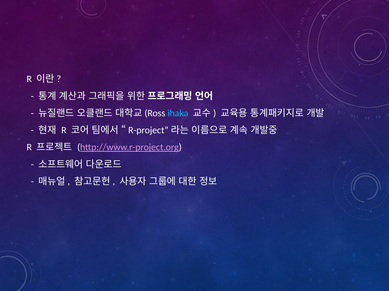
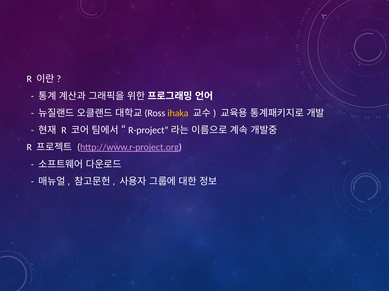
ihaka colour: light blue -> yellow (178, 113)
